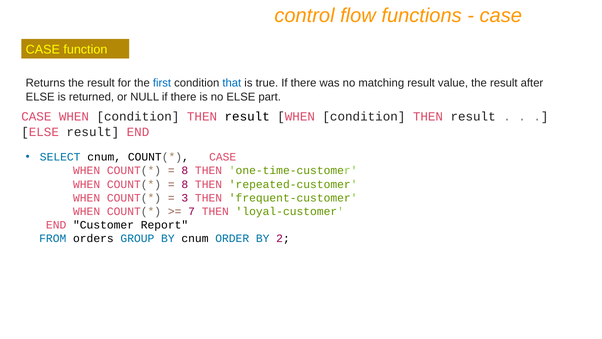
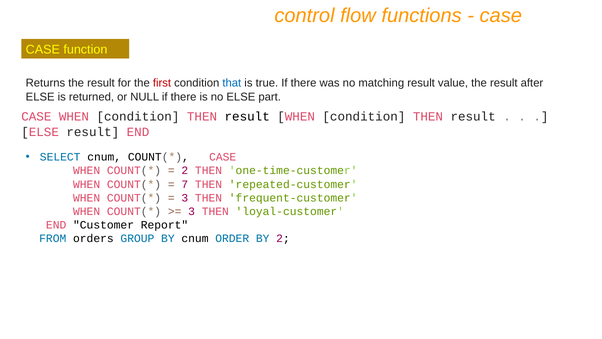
first colour: blue -> red (162, 83)
8: 8 -> 2 (185, 171)
8: 8 -> 7 (185, 184)
7: 7 -> 3 (192, 211)
